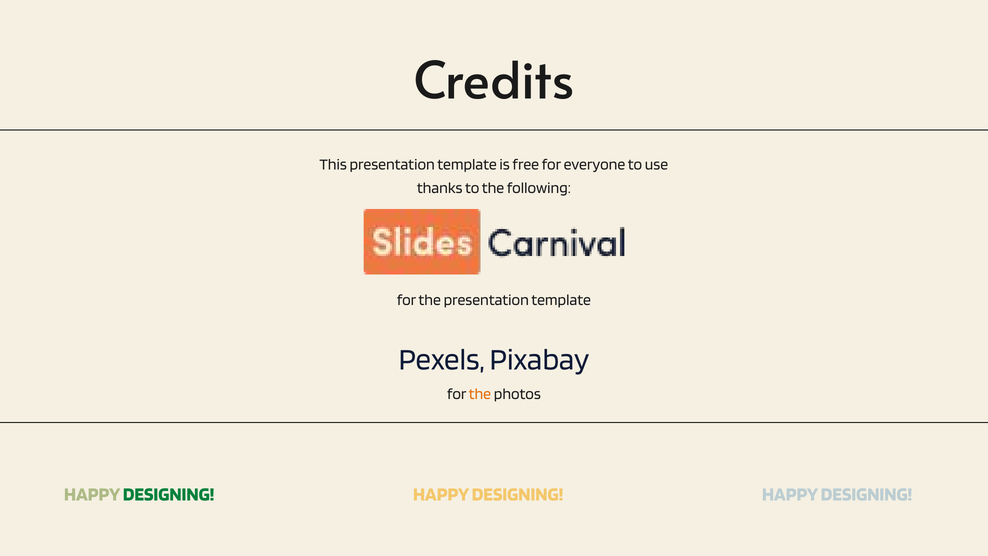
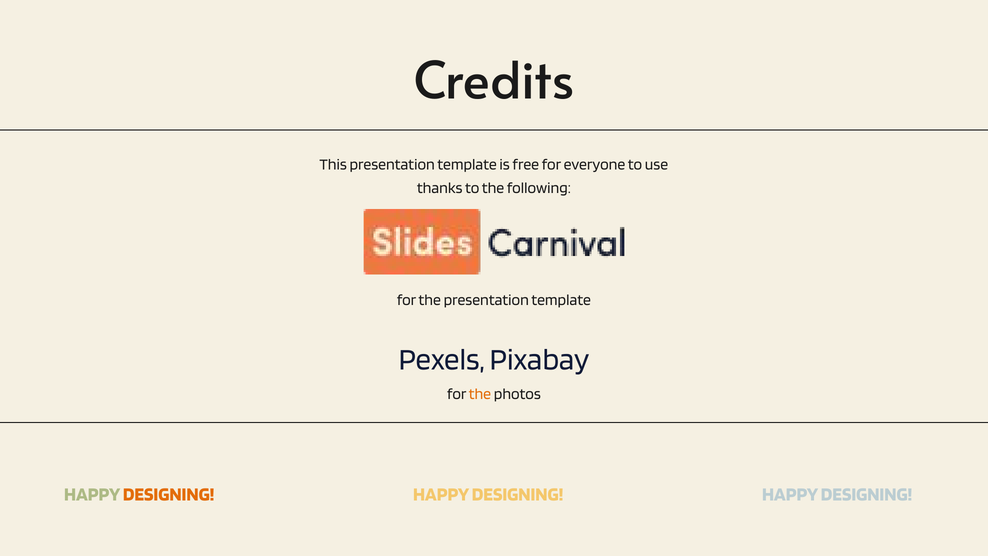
DESIGNING colour: green -> orange (169, 494)
